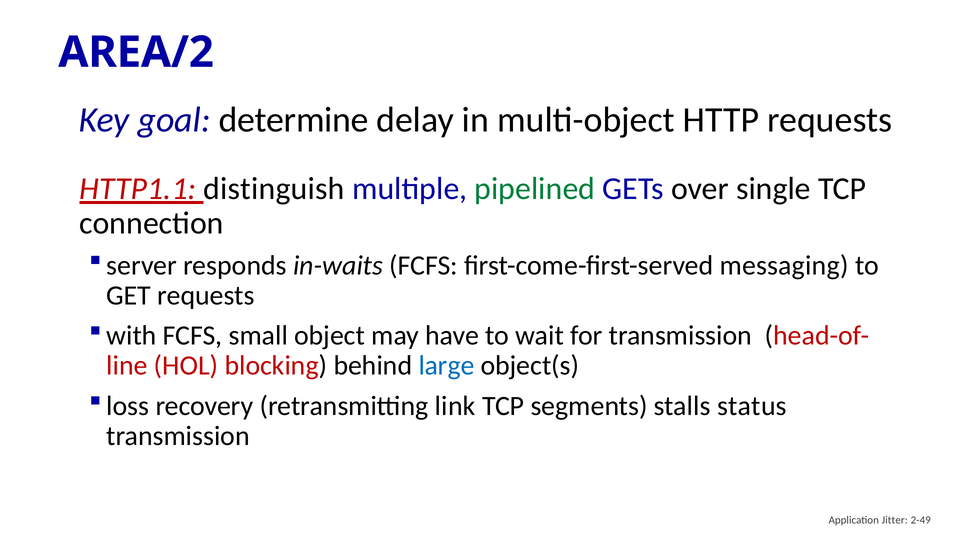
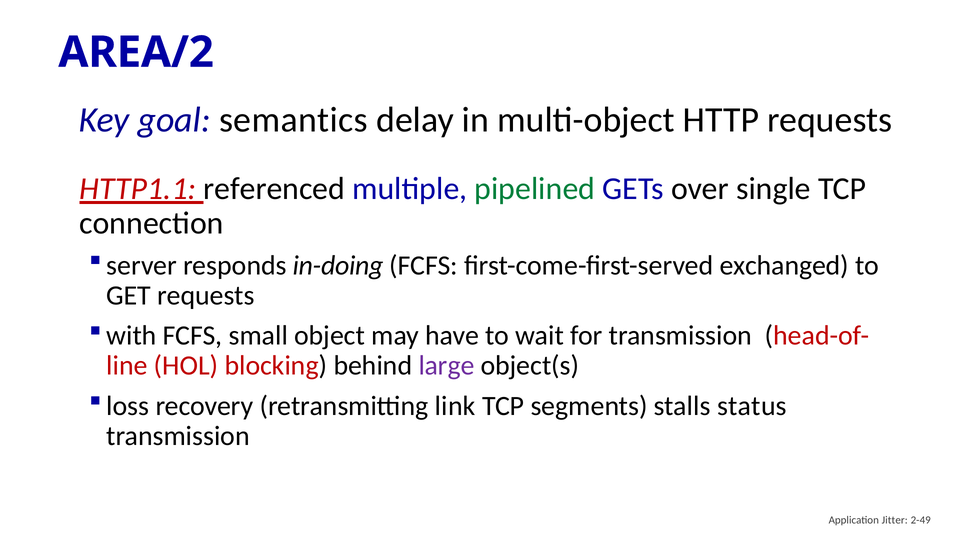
determine: determine -> semantics (293, 120)
distinguish: distinguish -> referenced (274, 188)
in-waits: in-waits -> in-doing (338, 265)
messaging: messaging -> exchanged (784, 265)
large colour: blue -> purple (446, 366)
